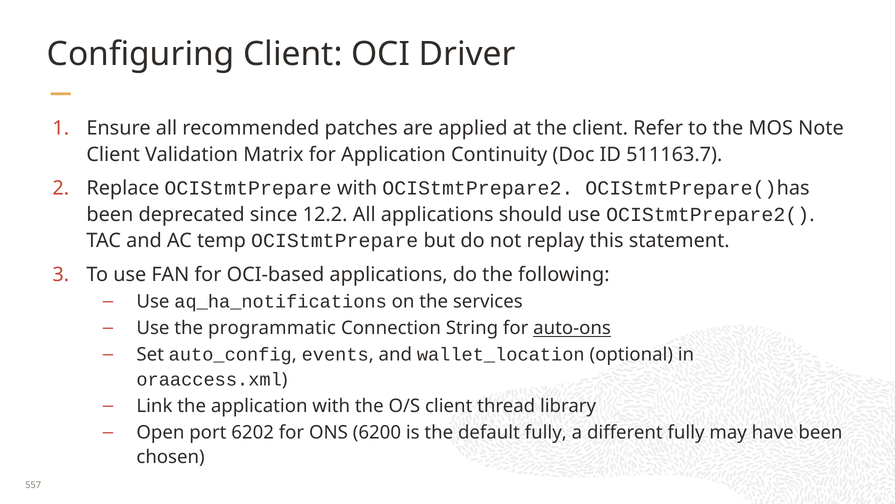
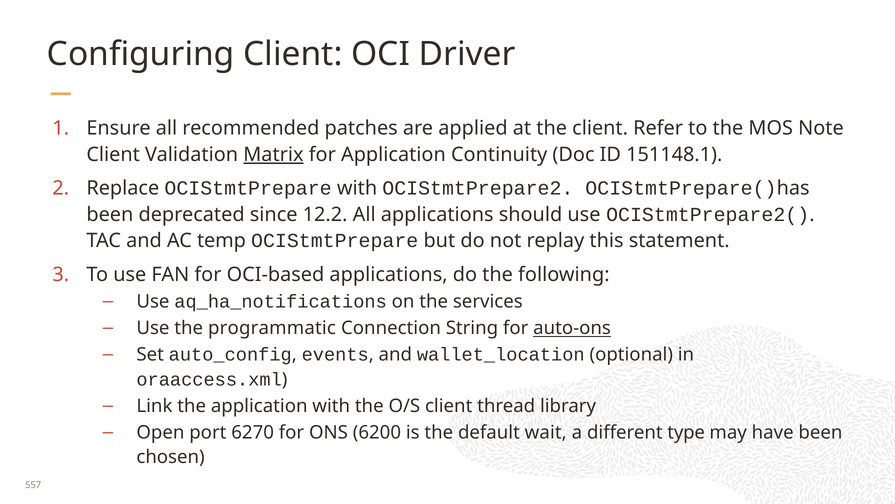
Matrix underline: none -> present (273, 154)
511163.7: 511163.7 -> 151148.1 (674, 154)
6202: 6202 -> 6270 (253, 432)
default fully: fully -> wait (546, 432)
different fully: fully -> type (686, 432)
